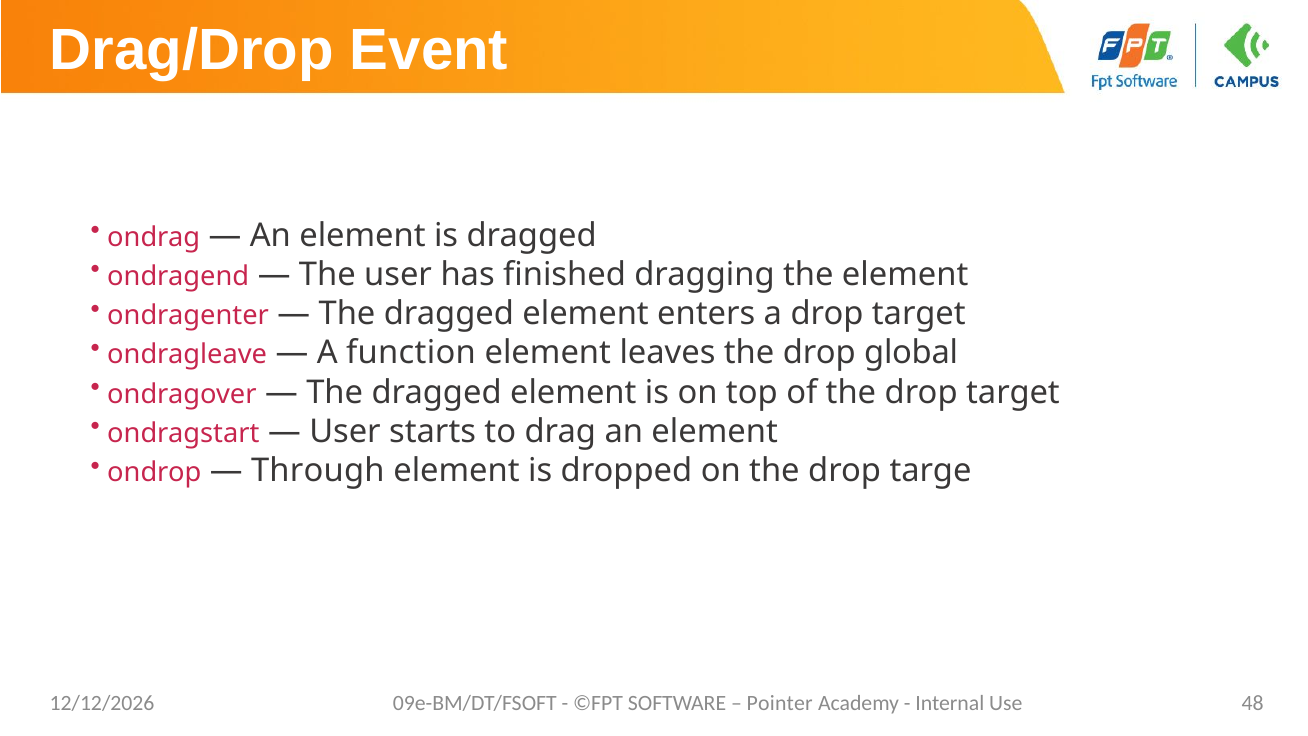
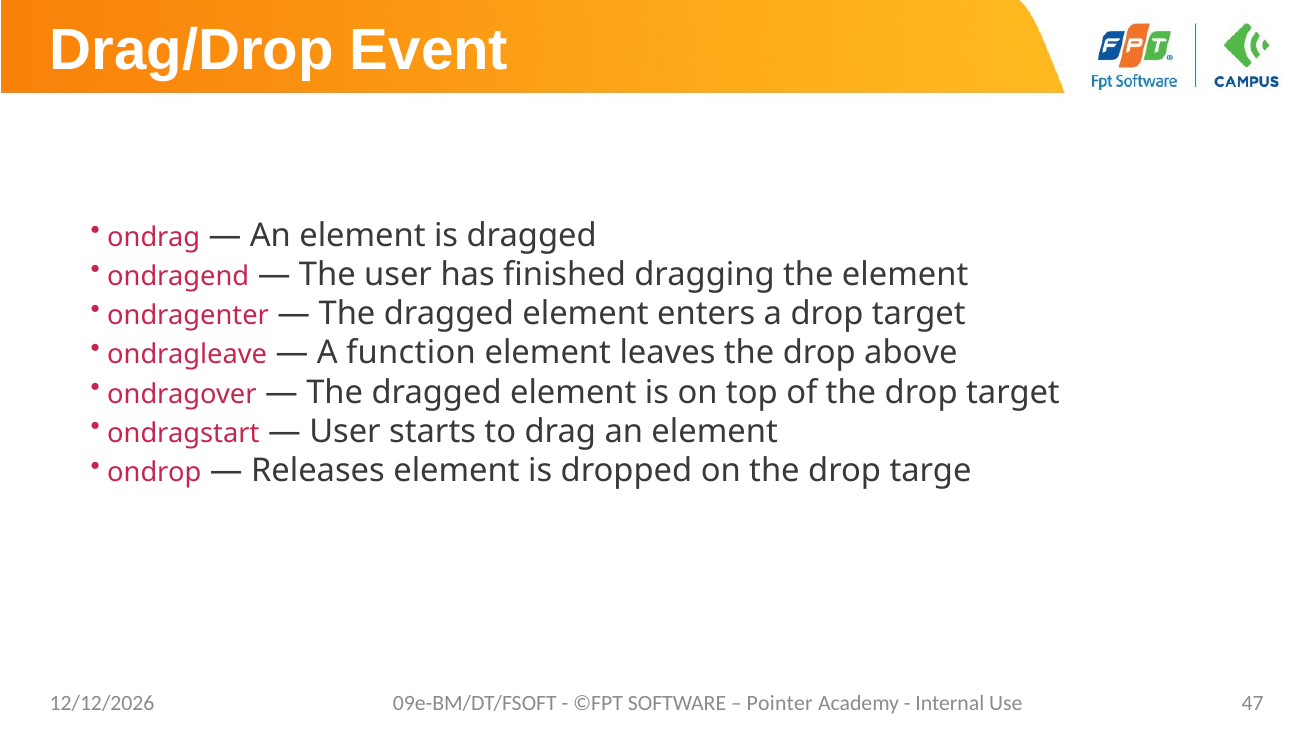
global: global -> above (911, 353)
Through: Through -> Releases (318, 471)
48: 48 -> 47 (1253, 703)
